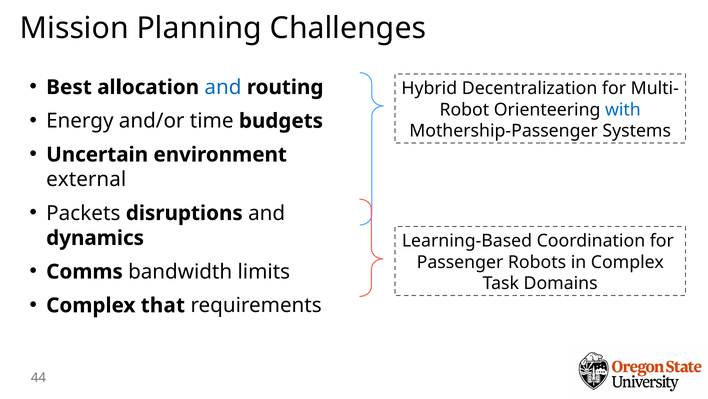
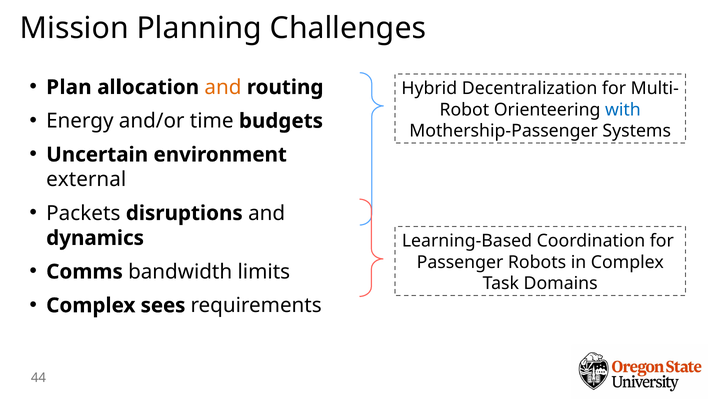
Best: Best -> Plan (69, 87)
and colour: blue -> orange (223, 87)
that: that -> sees (163, 305)
